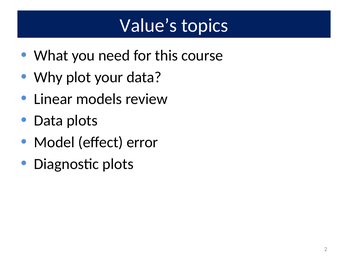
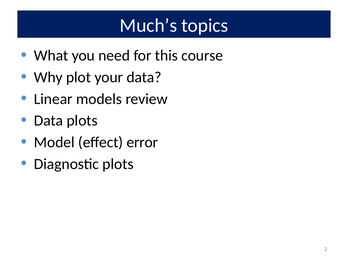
Value’s: Value’s -> Much’s (148, 25)
